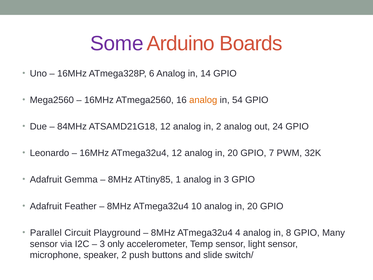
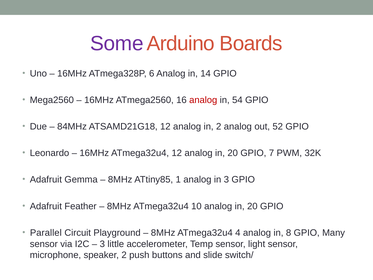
analog colour: orange -> red (203, 100)
24: 24 -> 52 (278, 126)
only: only -> little (116, 244)
